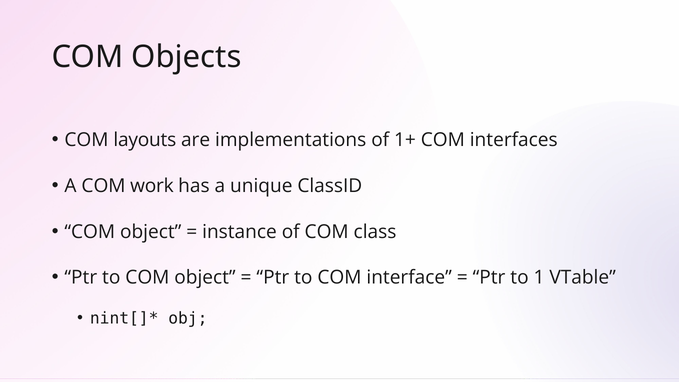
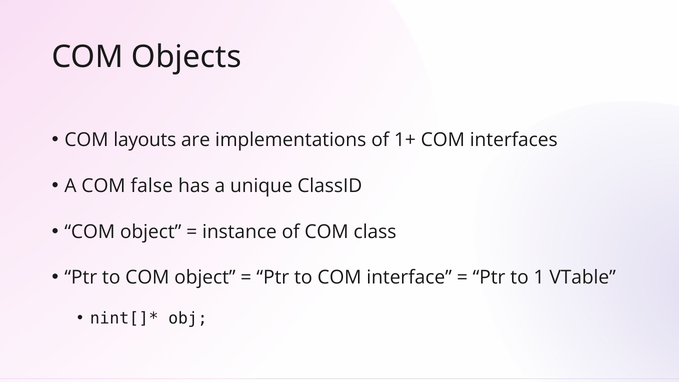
work: work -> false (152, 186)
